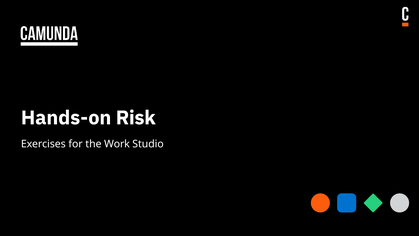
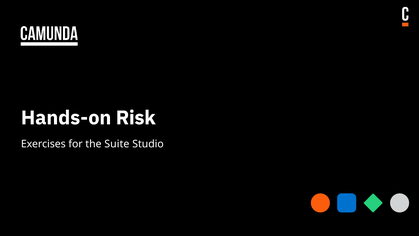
Work: Work -> Suite (117, 144)
